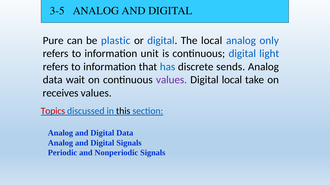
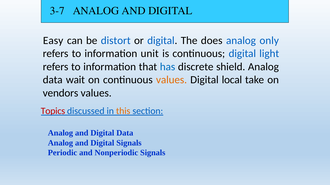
3-5: 3-5 -> 3-7 (57, 11)
Pure: Pure -> Easy (53, 41)
plastic: plastic -> distort (116, 41)
The local: local -> does (212, 41)
sends: sends -> shield (231, 67)
values colour: purple -> orange (172, 80)
receives: receives -> vendors (61, 93)
this colour: black -> orange (123, 111)
